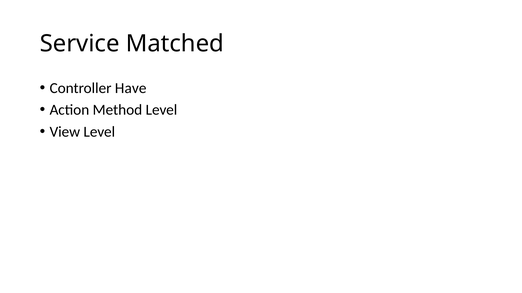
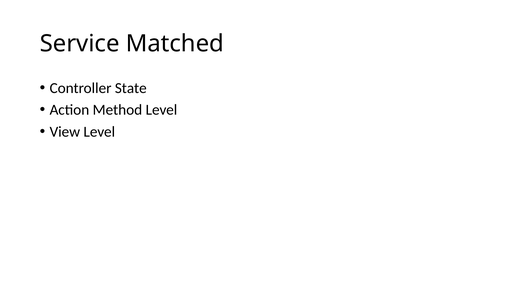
Have: Have -> State (131, 88)
